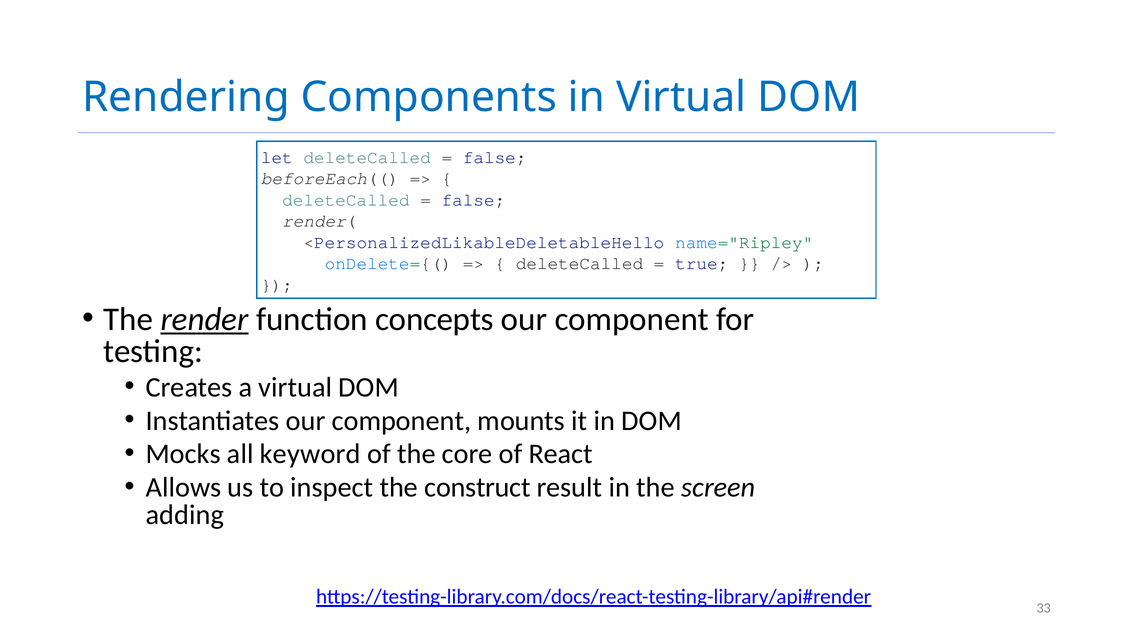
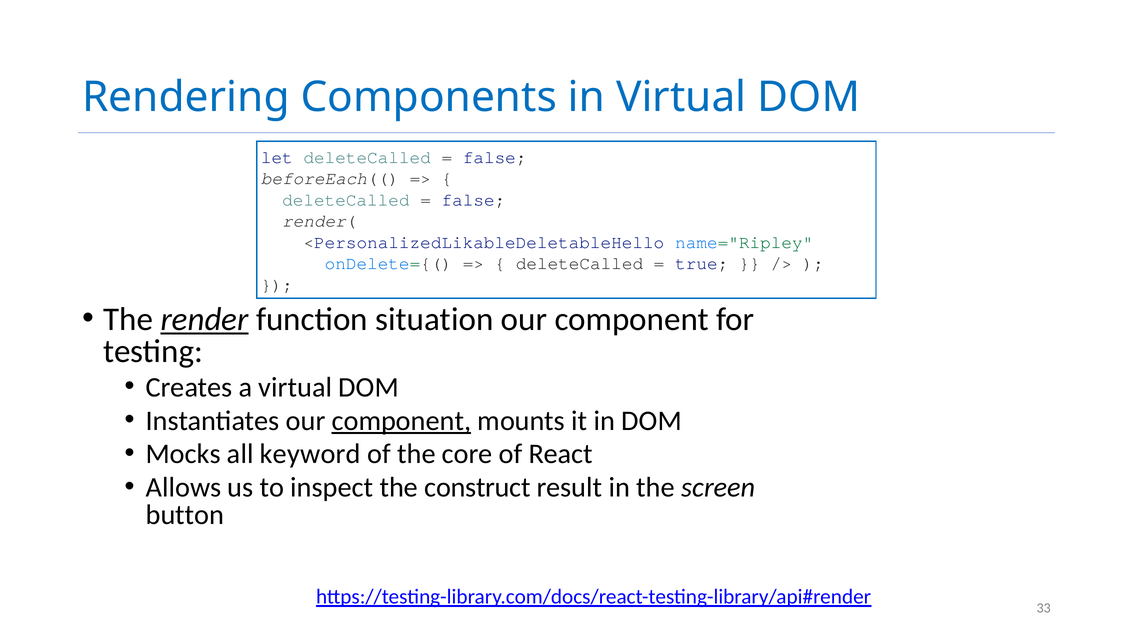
concepts: concepts -> situation (434, 319)
component underline: none -> present (401, 421)
adding: adding -> button (185, 515)
